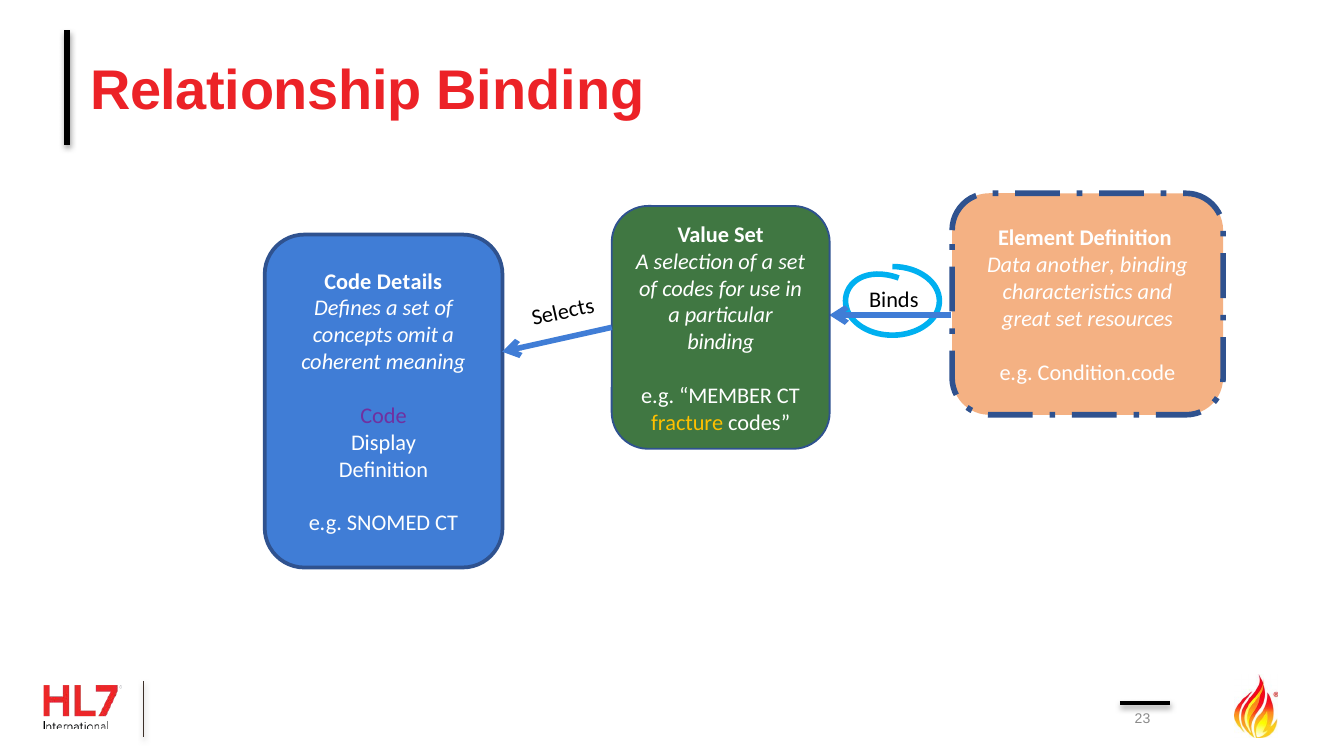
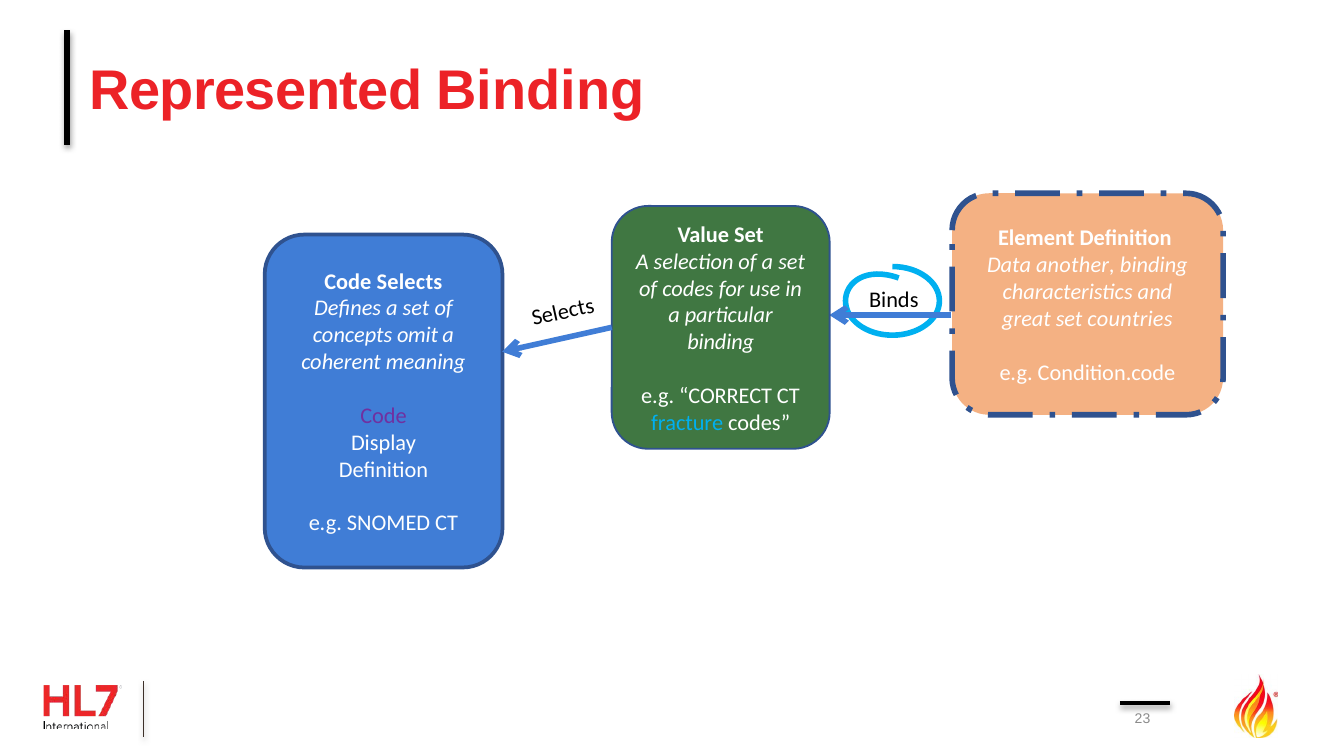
Relationship: Relationship -> Represented (256, 92)
Code Details: Details -> Selects (409, 282)
resources: resources -> countries (1130, 319)
MEMBER: MEMBER -> CORRECT (726, 396)
fracture colour: yellow -> light blue (687, 423)
